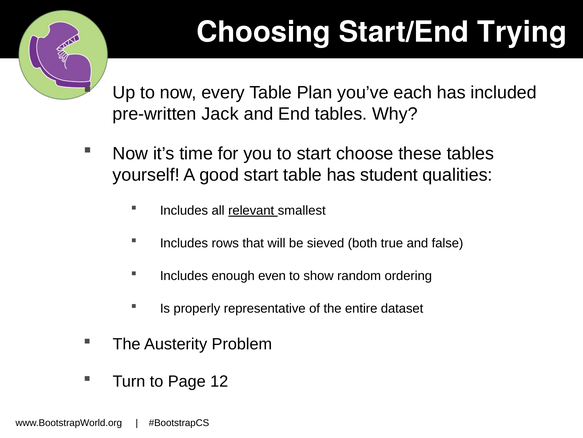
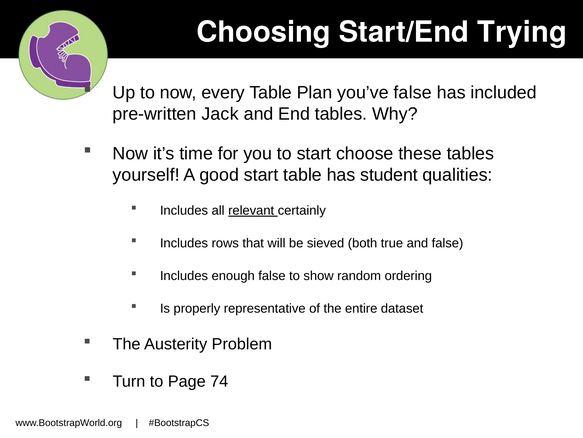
you’ve each: each -> false (413, 93)
smallest: smallest -> certainly (302, 210)
enough even: even -> false (272, 275)
12: 12 -> 74 (219, 381)
